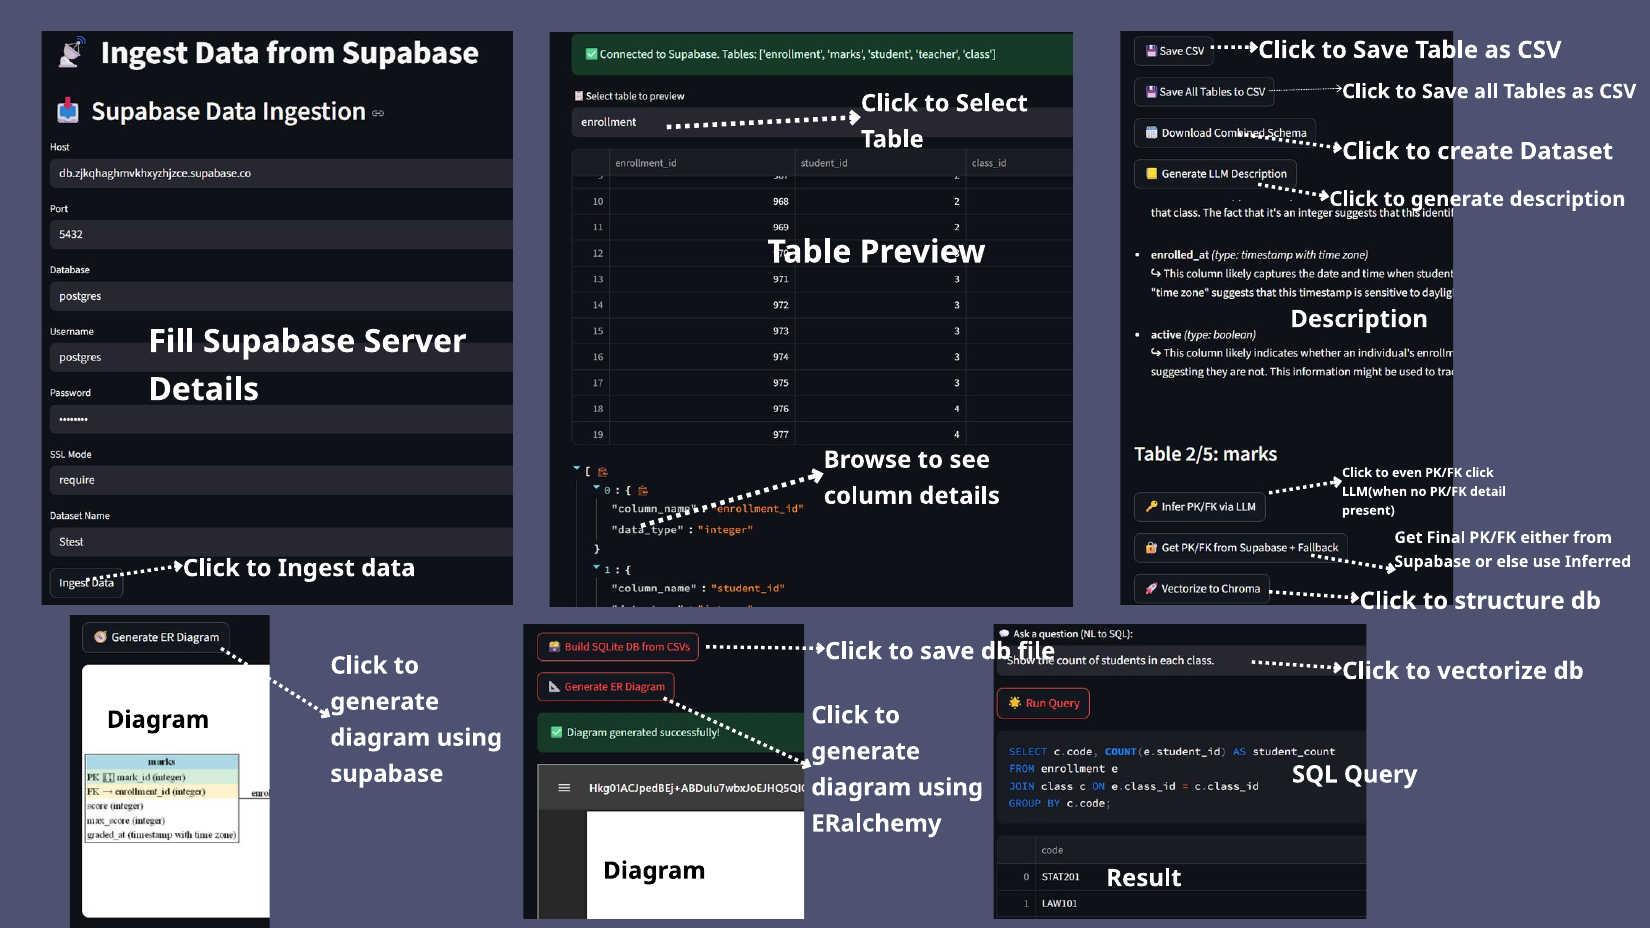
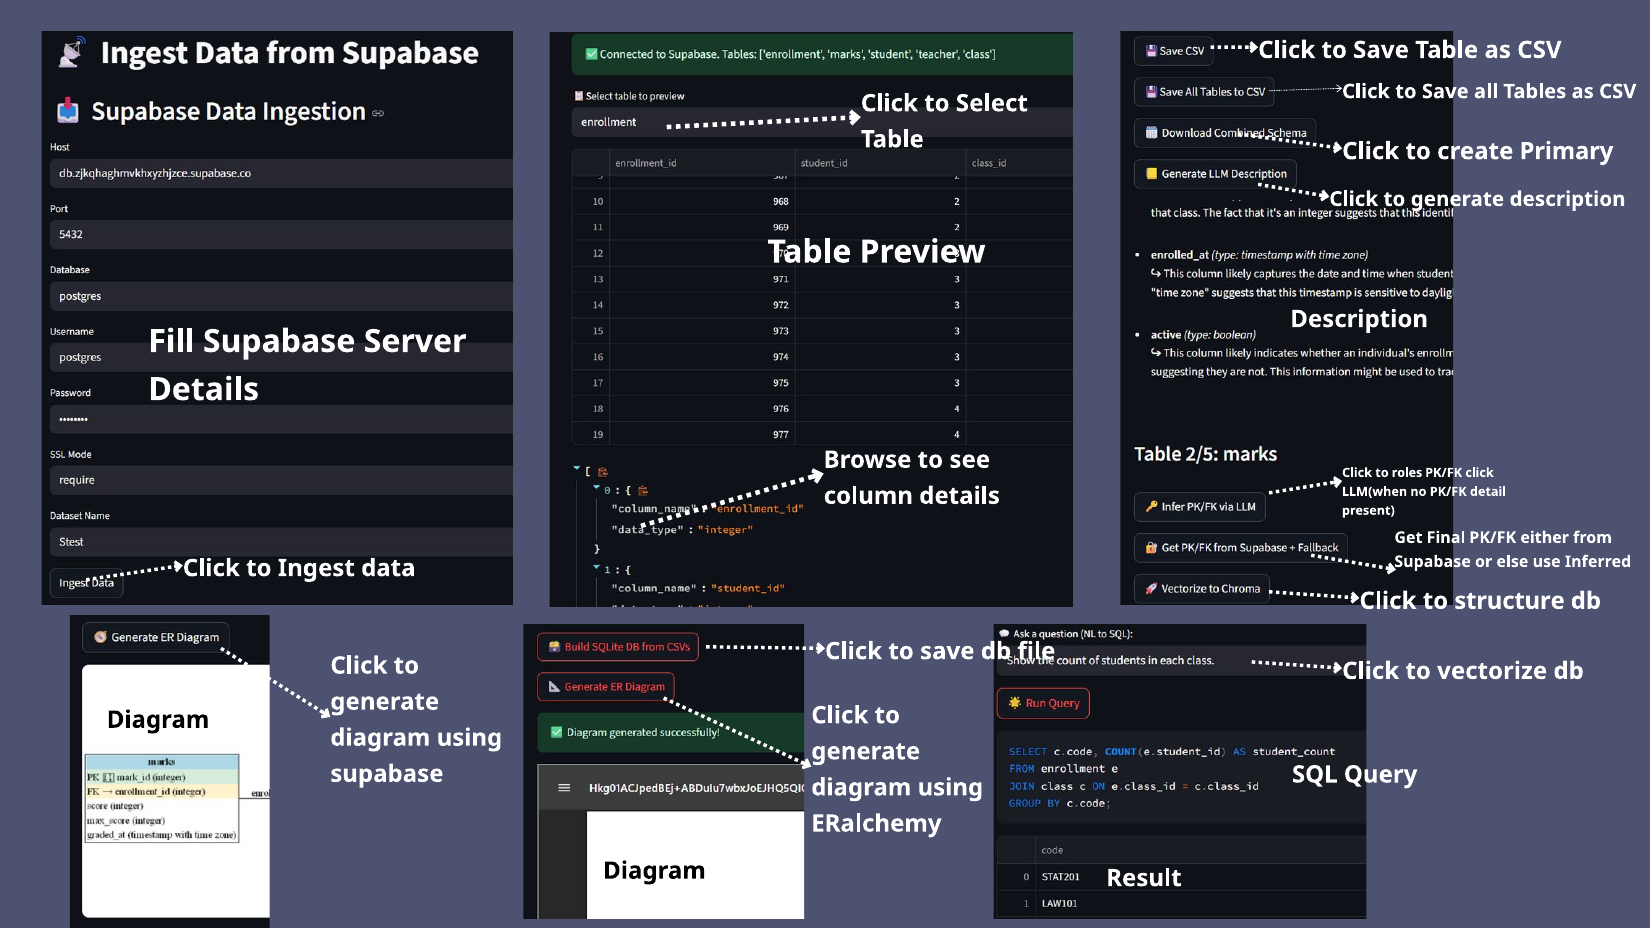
Dataset: Dataset -> Primary (1566, 151)
even: even -> roles (1407, 473)
